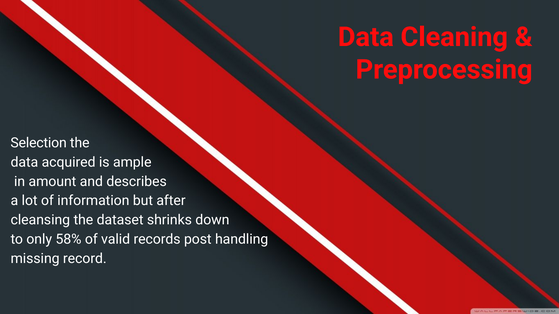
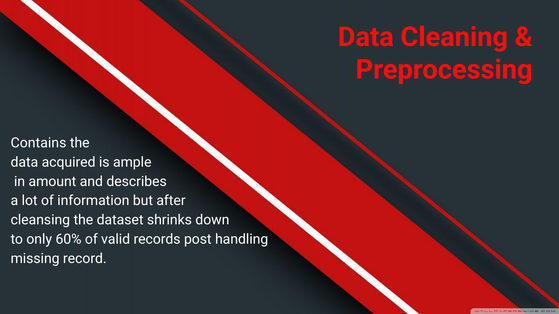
Selection: Selection -> Contains (39, 143)
58%: 58% -> 60% (69, 240)
